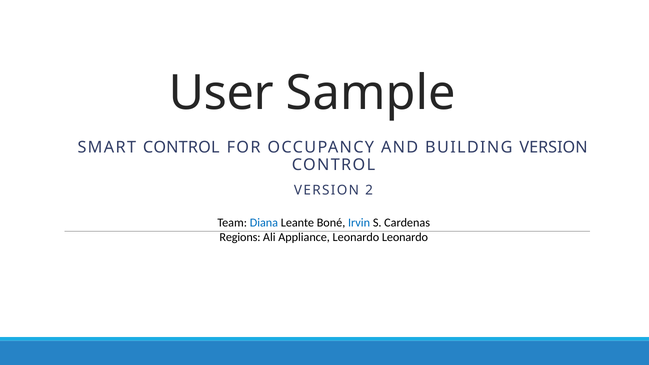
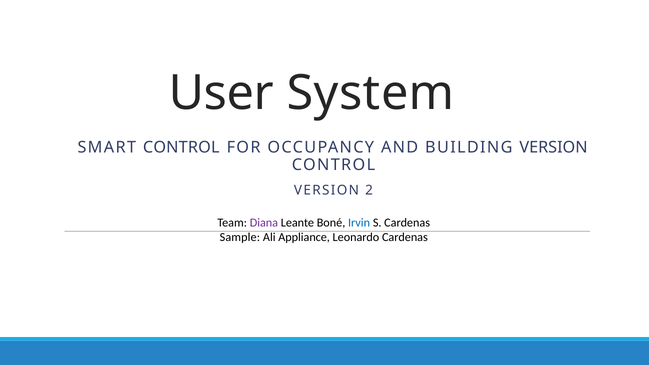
Sample: Sample -> System (371, 93)
Diana colour: blue -> purple (264, 223)
Regions: Regions -> Sample (240, 237)
Leonardo Leonardo: Leonardo -> Cardenas (405, 237)
